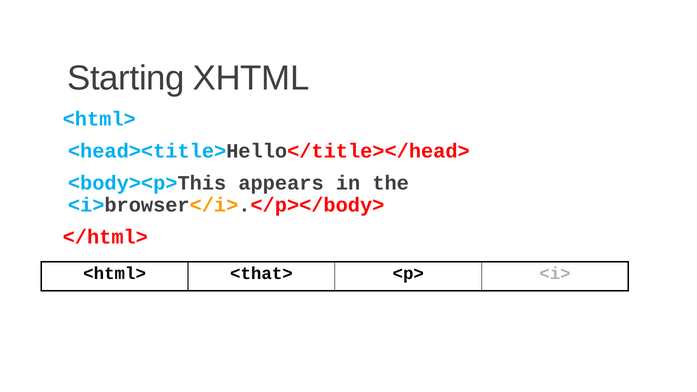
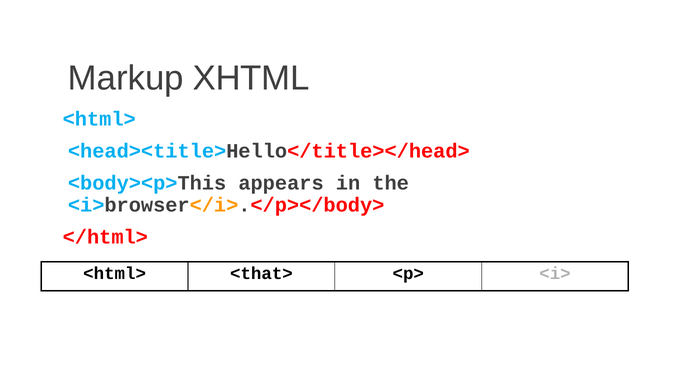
Starting: Starting -> Markup (126, 78)
